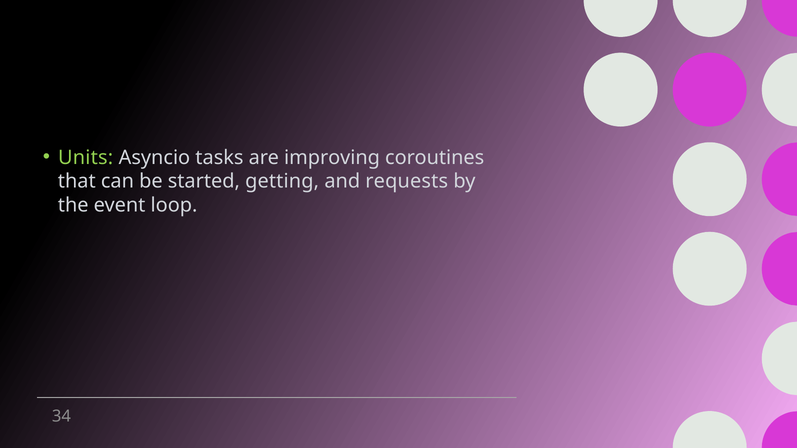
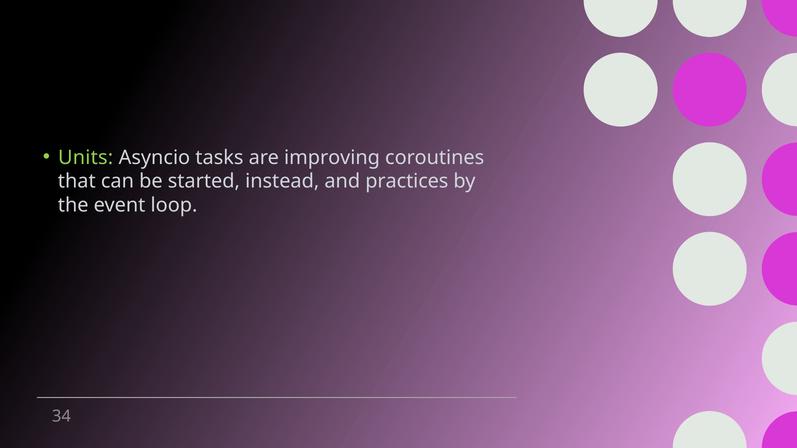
getting: getting -> instead (282, 181)
requests: requests -> practices (407, 181)
